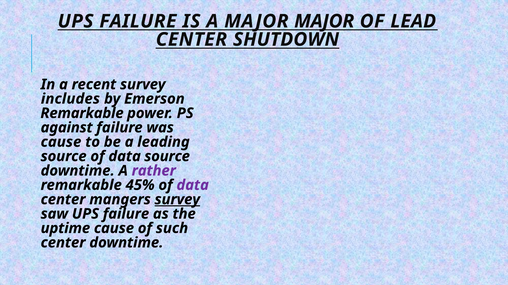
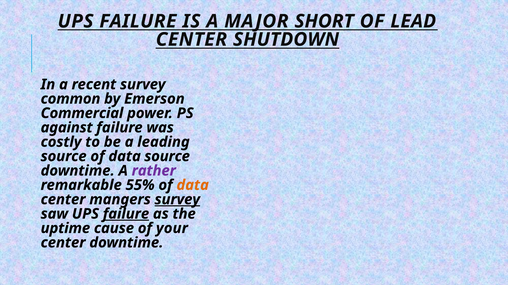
MAJOR MAJOR: MAJOR -> SHORT (324, 21)
includes: includes -> common (71, 99)
Remarkable: Remarkable -> Commercial (82, 113)
cause: cause -> costly (61, 142)
45%: 45% -> 55% (140, 186)
data colour: purple -> orange (193, 186)
failure underline: none -> present (126, 214)
such: such -> your (172, 229)
